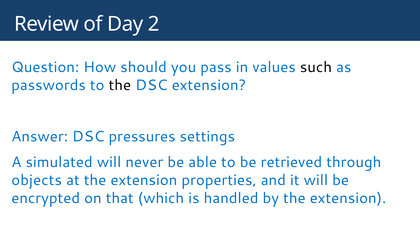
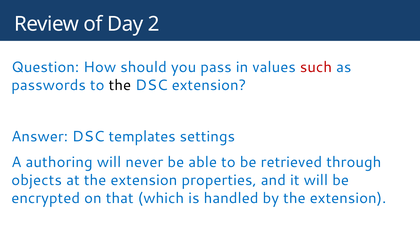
such colour: black -> red (316, 67)
pressures: pressures -> templates (142, 137)
simulated: simulated -> authoring (59, 162)
